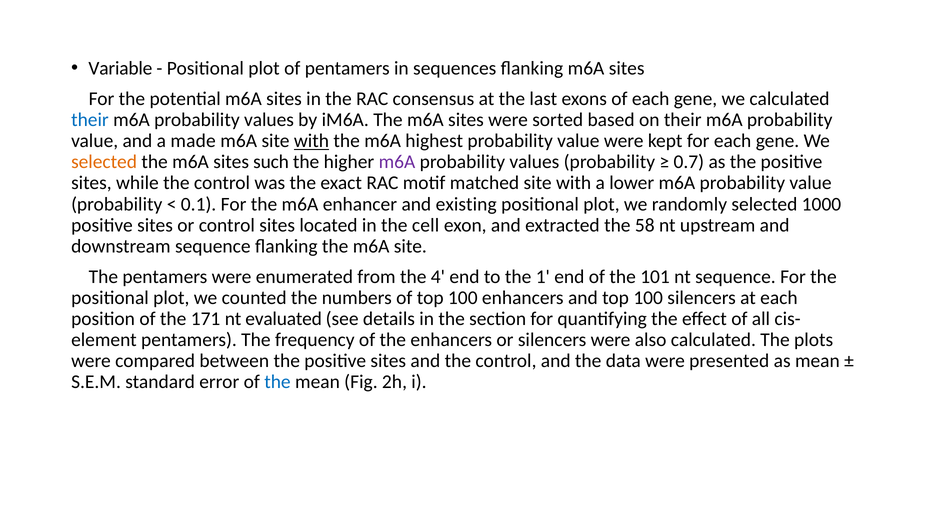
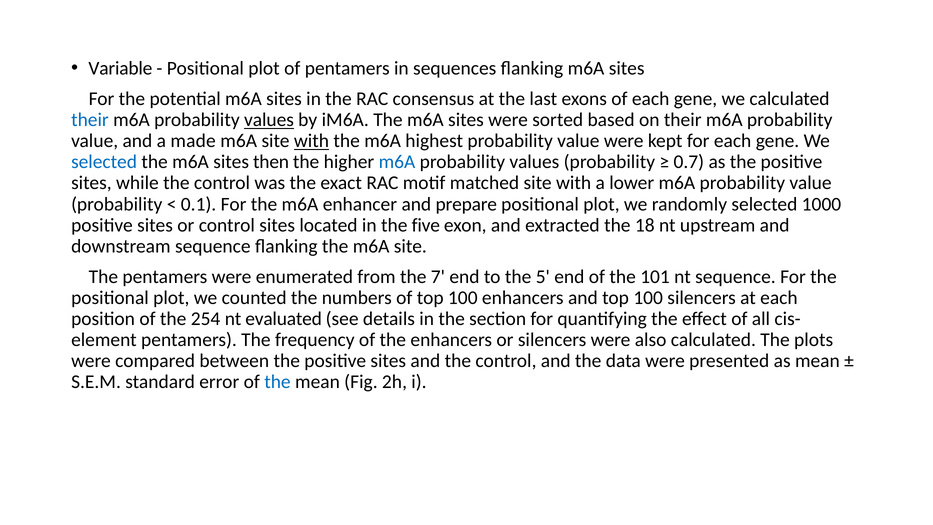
values underline: none -> present (269, 120)
selected colour: orange -> blue (104, 162)
such: such -> then (271, 162)
m6A colour: purple -> blue (397, 162)
existing: existing -> prepare (466, 204)
cell: cell -> five (426, 225)
58: 58 -> 18 (645, 225)
4: 4 -> 7 (438, 277)
1: 1 -> 5 (543, 277)
171: 171 -> 254 (206, 319)
